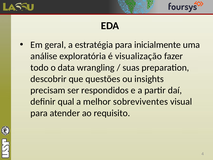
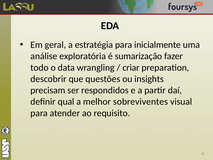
visualização: visualização -> sumarização (139, 56)
suas: suas -> criar (131, 67)
